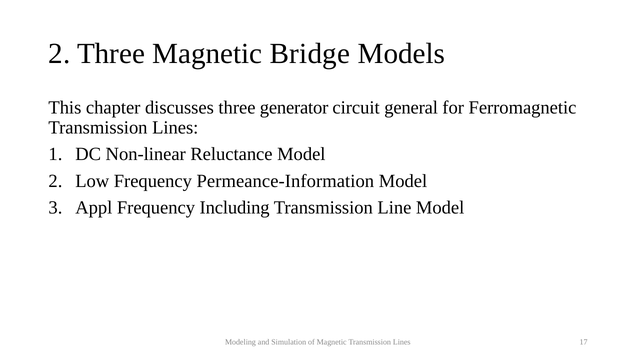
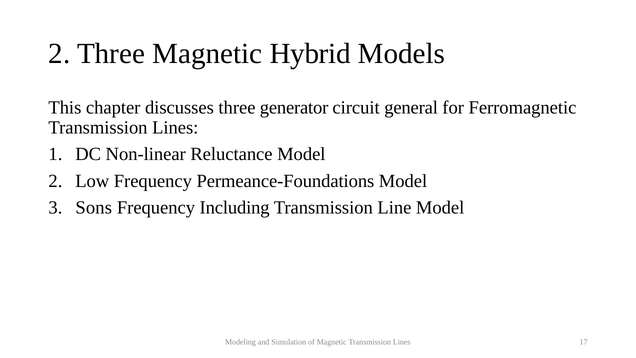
Bridge: Bridge -> Hybrid (310, 53)
Permeance-Information: Permeance-Information -> Permeance-Foundations (285, 181)
Appl: Appl -> Sons (94, 208)
